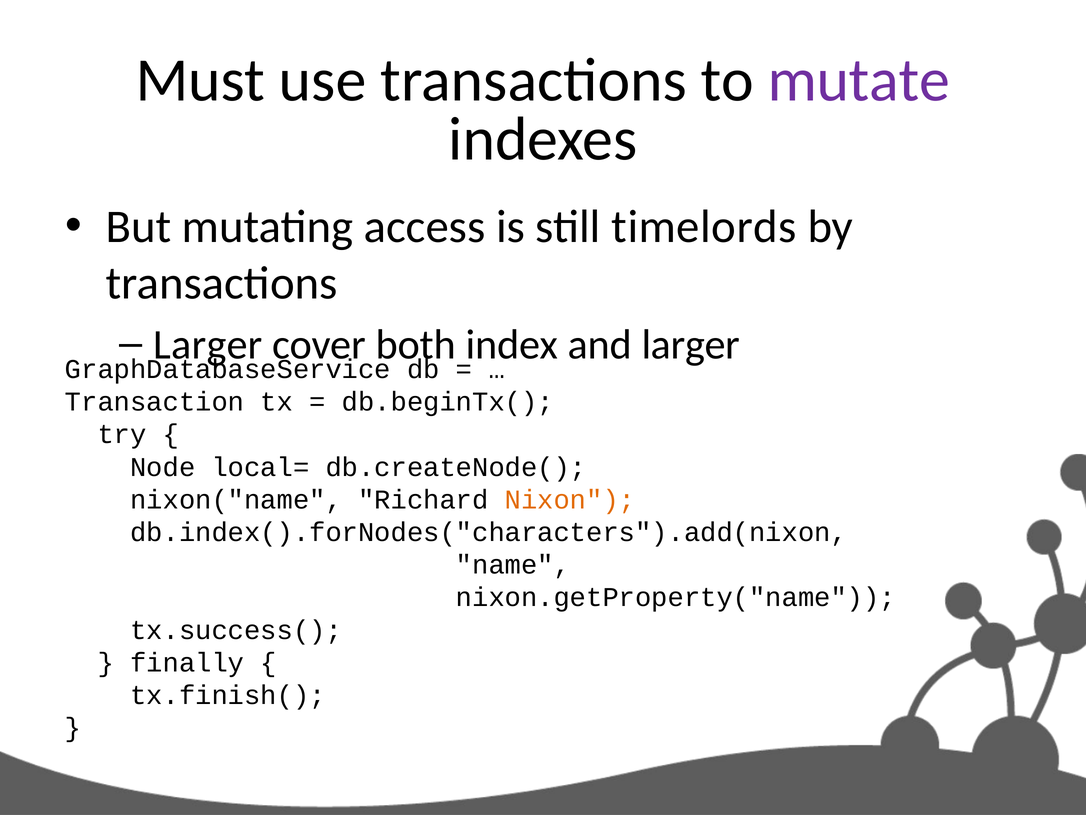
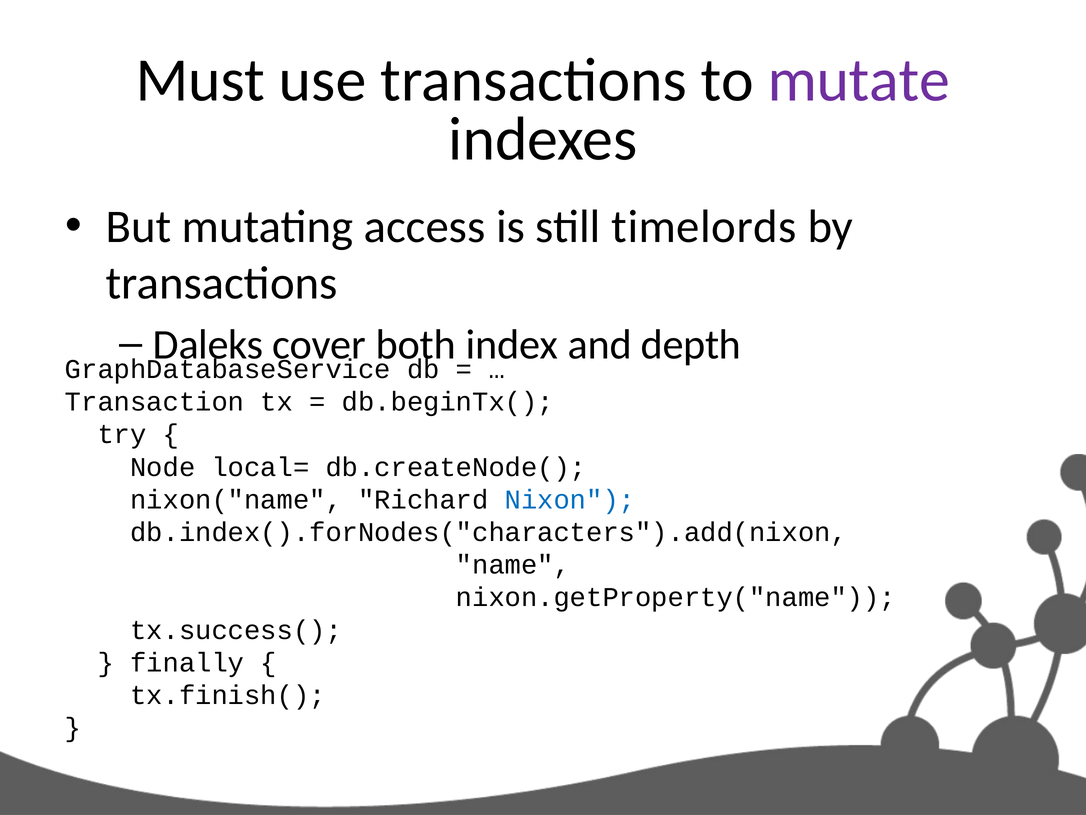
Larger: Larger -> Daleks (208, 345)
and larger: larger -> depth (691, 345)
Nixon colour: orange -> blue (570, 499)
